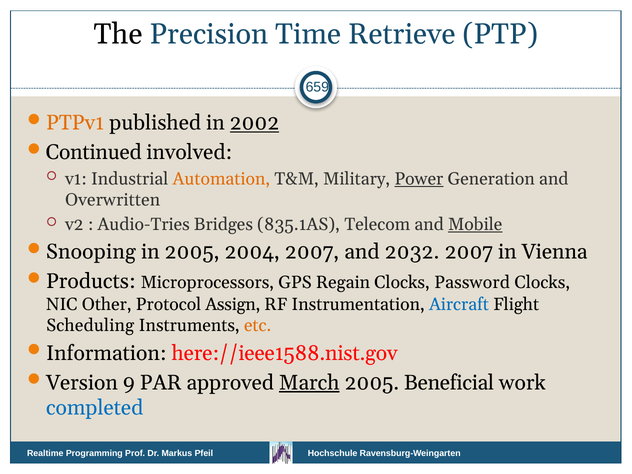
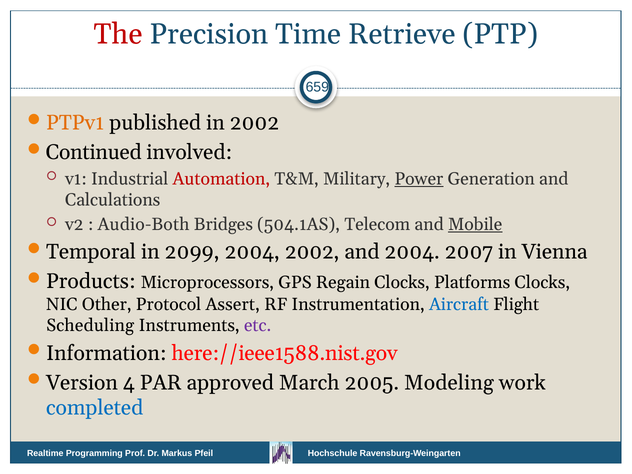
The colour: black -> red (118, 34)
2002 underline: present -> none (254, 123)
Automation colour: orange -> red (221, 179)
Overwritten: Overwritten -> Calculations (113, 200)
Audio-Tries: Audio-Tries -> Audio-Both (144, 224)
835.1AS: 835.1AS -> 504.1AS (299, 224)
Snooping: Snooping -> Temporal (91, 252)
in 2005: 2005 -> 2099 (192, 252)
2004 2007: 2007 -> 2002 (312, 252)
and 2032: 2032 -> 2004 (412, 252)
Password: Password -> Platforms (472, 283)
Assign: Assign -> Assert (233, 304)
etc colour: orange -> purple (258, 326)
9: 9 -> 4 (129, 383)
March underline: present -> none (309, 383)
Beneficial: Beneficial -> Modeling (449, 383)
